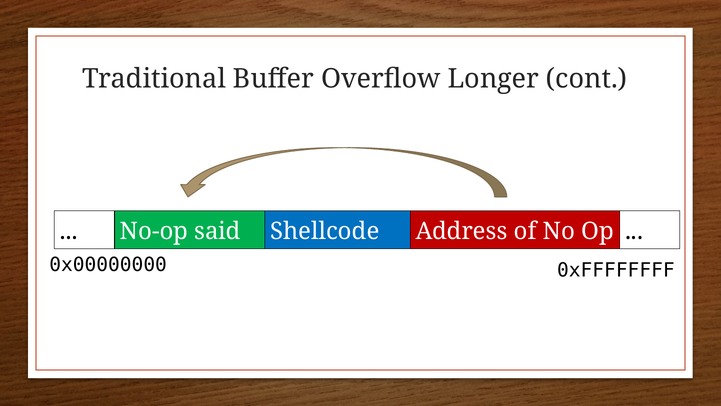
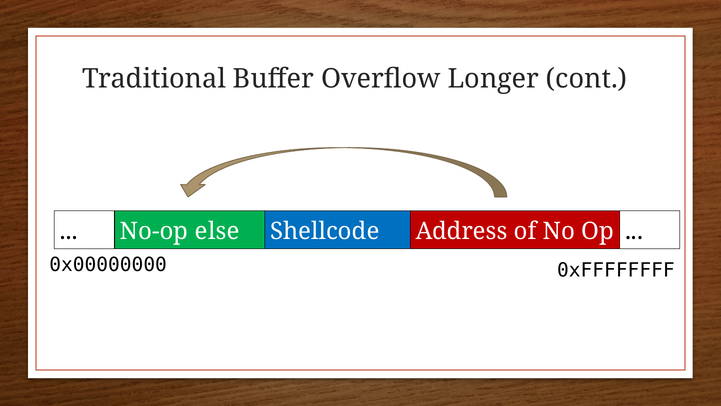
said: said -> else (217, 231)
